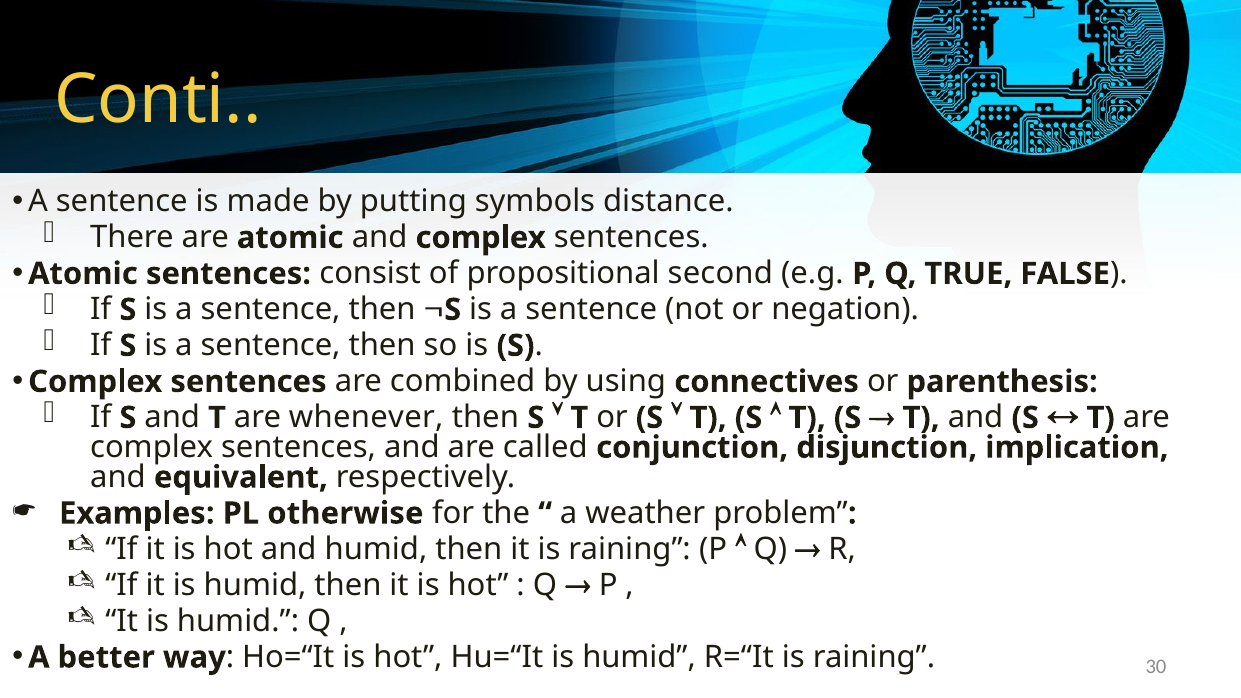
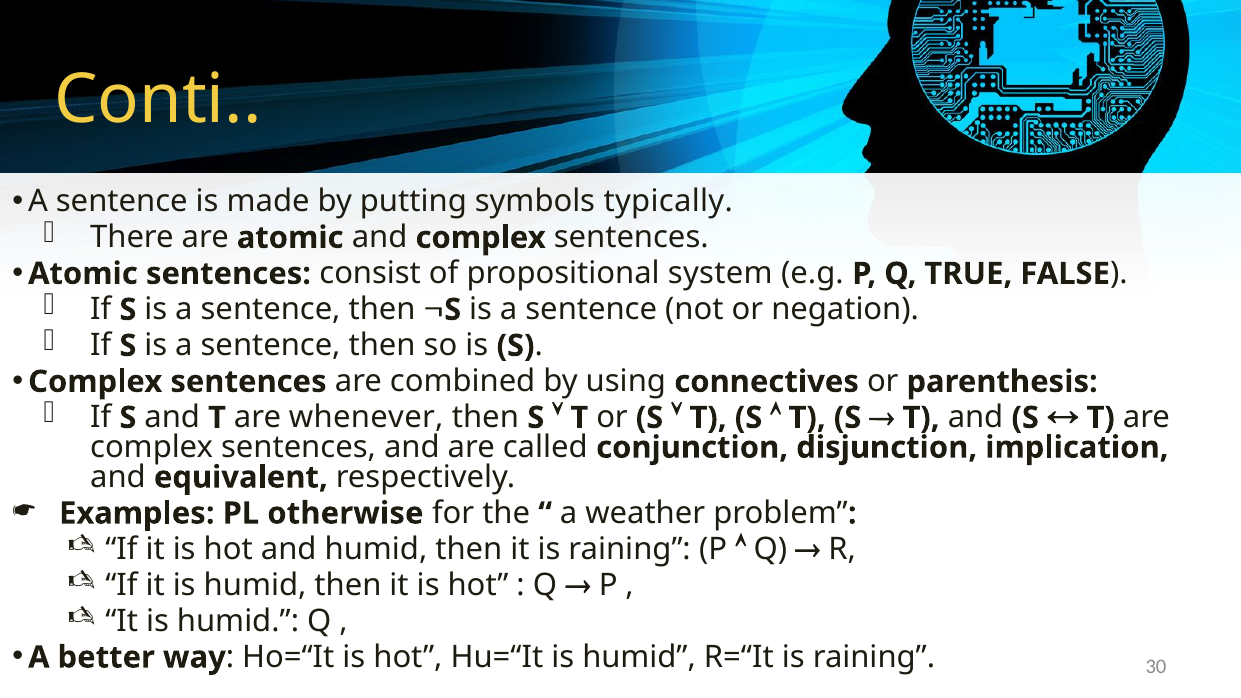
distance: distance -> typically (668, 202)
second: second -> system (720, 274)
